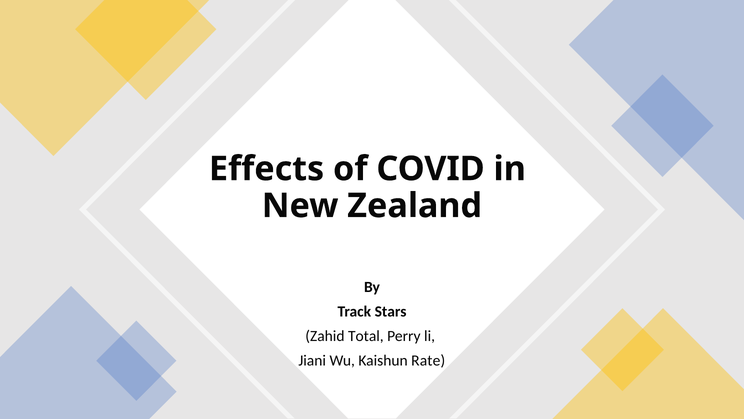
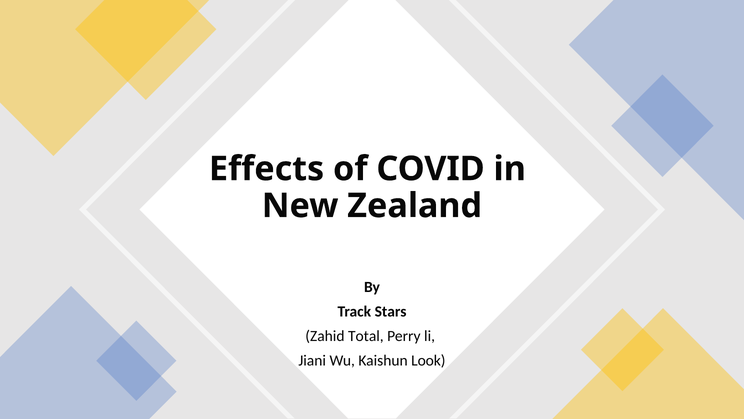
Rate: Rate -> Look (428, 360)
